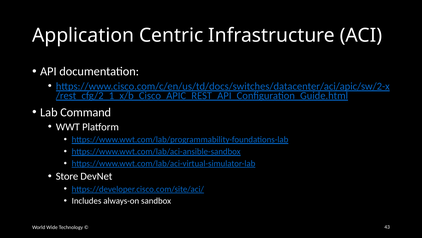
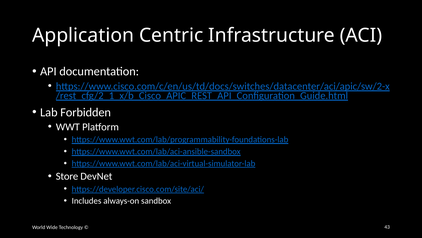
Command: Command -> Forbidden (86, 112)
